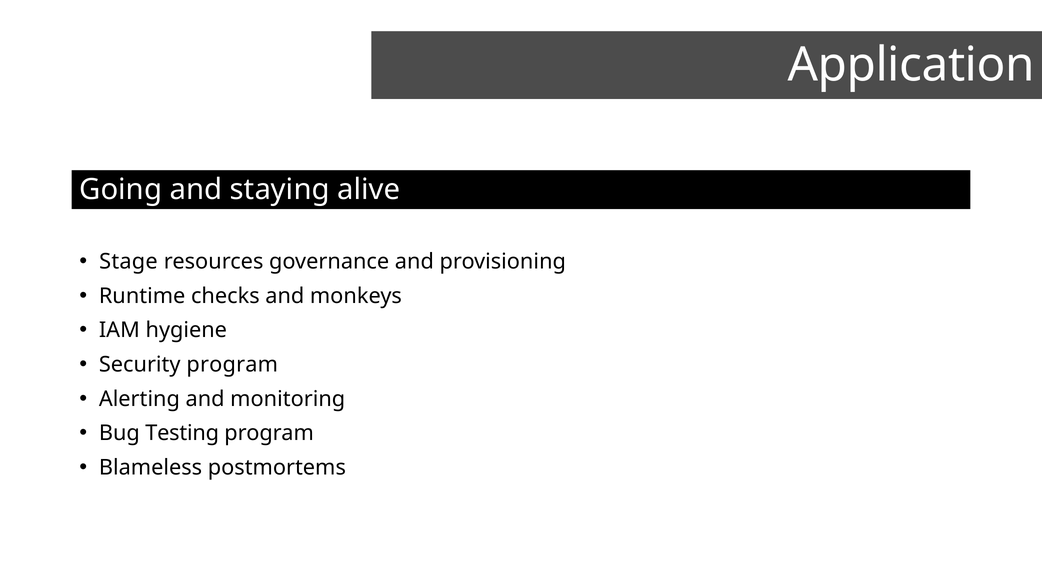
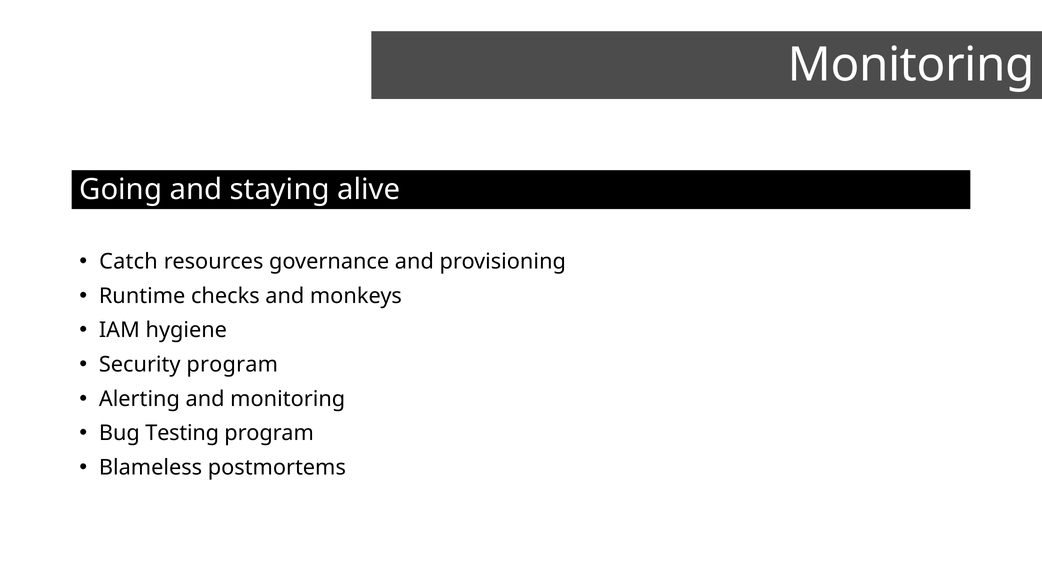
Application: Application -> Monitoring (911, 65)
Stage: Stage -> Catch (128, 262)
